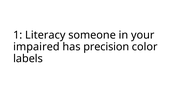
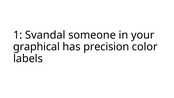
Literacy: Literacy -> Svandal (45, 35)
impaired: impaired -> graphical (36, 47)
